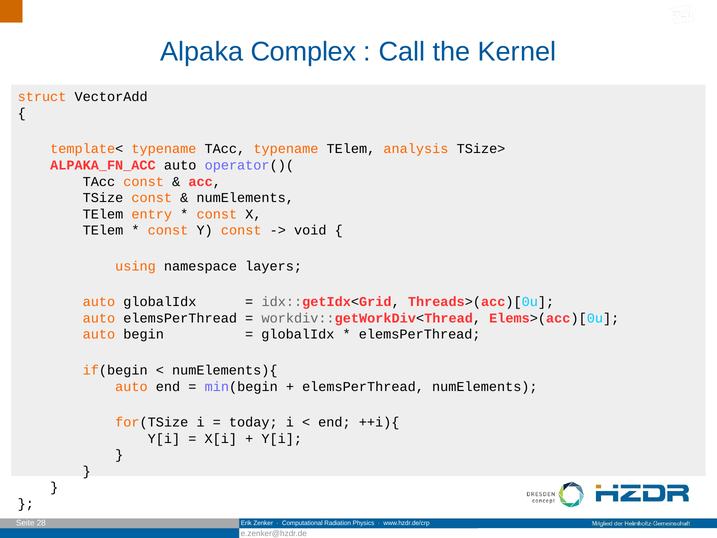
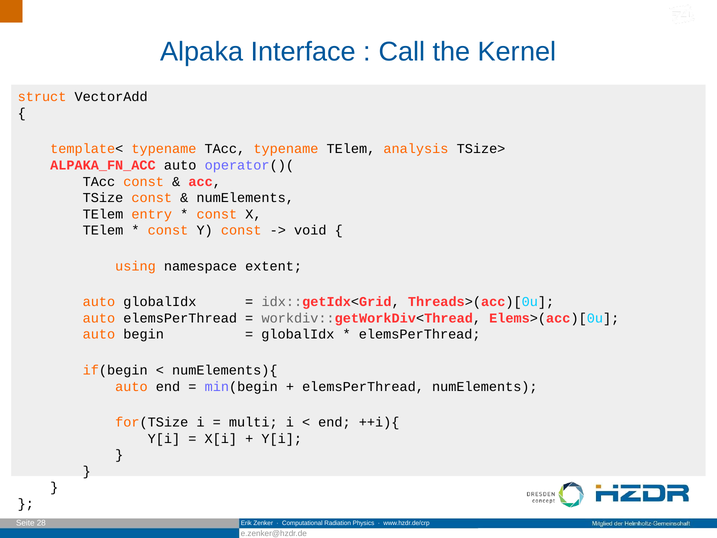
Complex: Complex -> Interface (303, 52)
layers: layers -> extent (274, 266)
today: today -> multi (253, 422)
